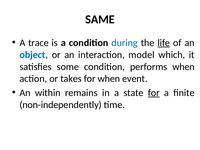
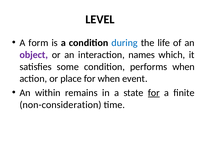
SAME: SAME -> LEVEL (100, 19)
trace: trace -> form (38, 43)
life underline: present -> none (164, 43)
object colour: blue -> purple (34, 55)
model: model -> names (142, 55)
takes: takes -> place (71, 79)
non-independently: non-independently -> non-consideration (60, 105)
